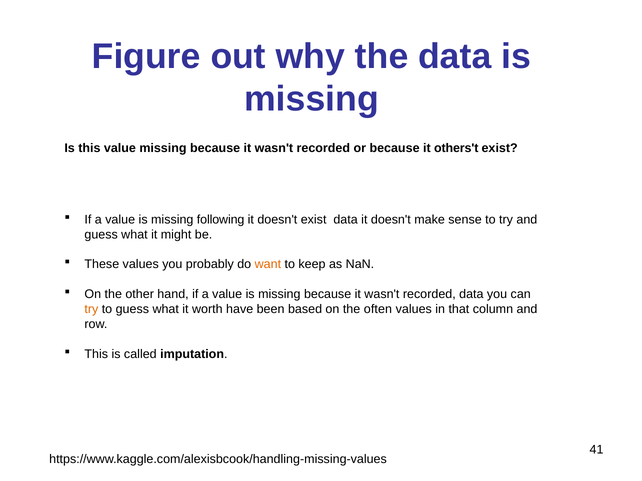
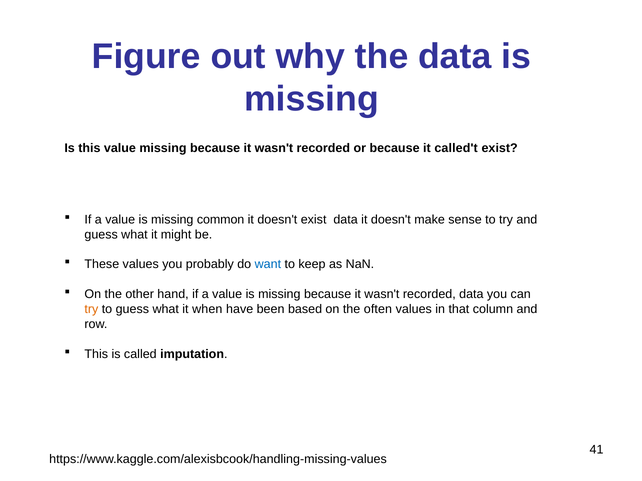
others't: others't -> called't (456, 148)
following: following -> common (221, 220)
want colour: orange -> blue (268, 265)
worth: worth -> when (207, 310)
